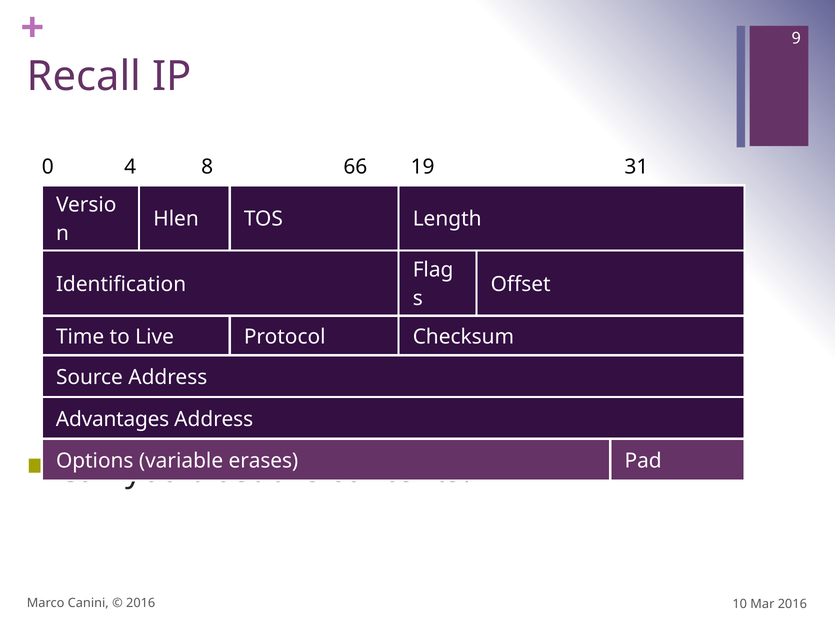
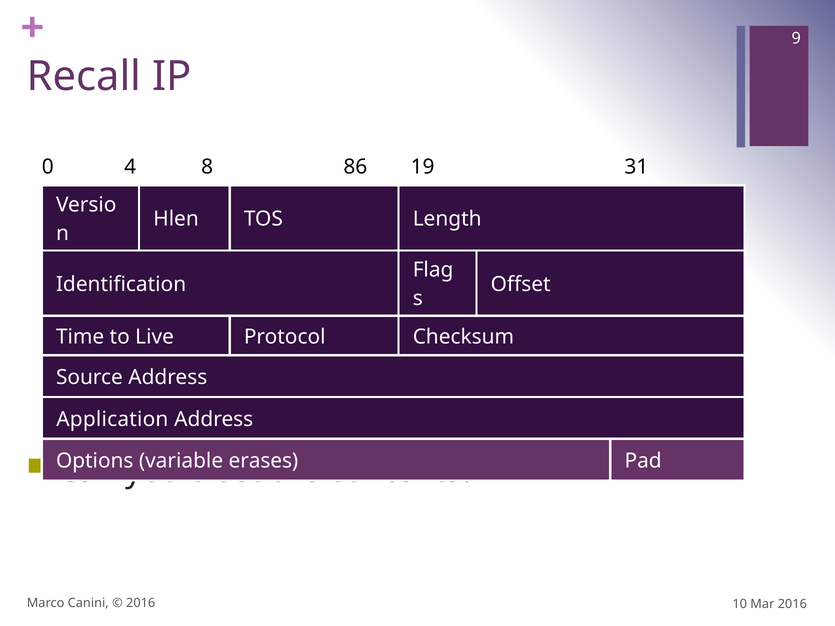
66: 66 -> 86 (355, 167)
Advantages: Advantages -> Application (112, 419)
